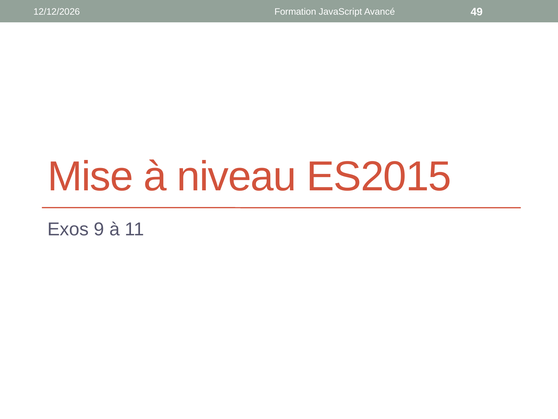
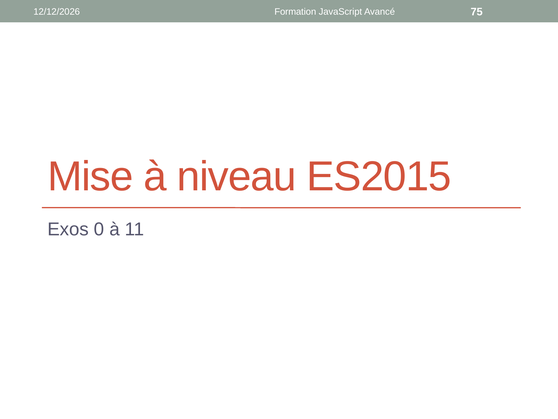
49: 49 -> 75 (477, 12)
9: 9 -> 0 (99, 229)
